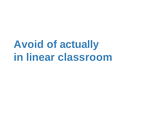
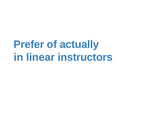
Avoid: Avoid -> Prefer (29, 44)
classroom: classroom -> instructors (85, 57)
